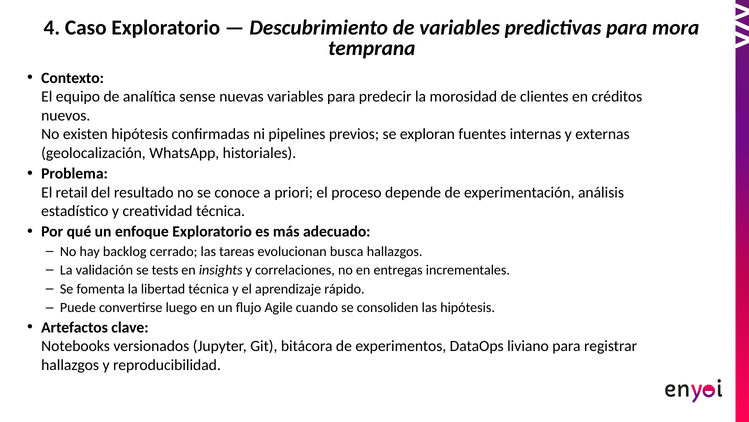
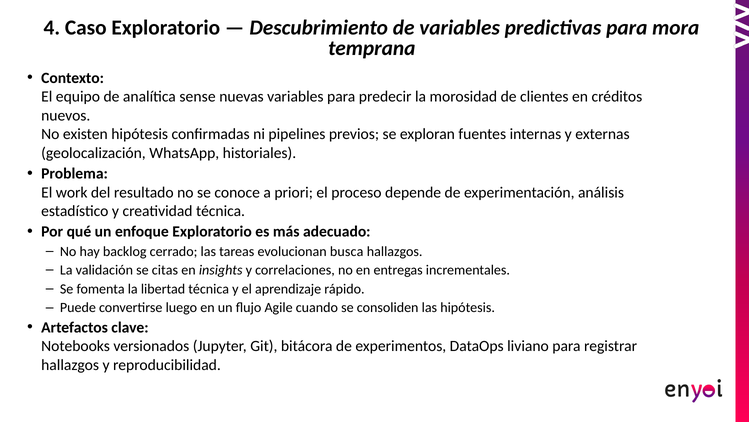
retail: retail -> work (72, 192)
tests: tests -> citas (165, 270)
